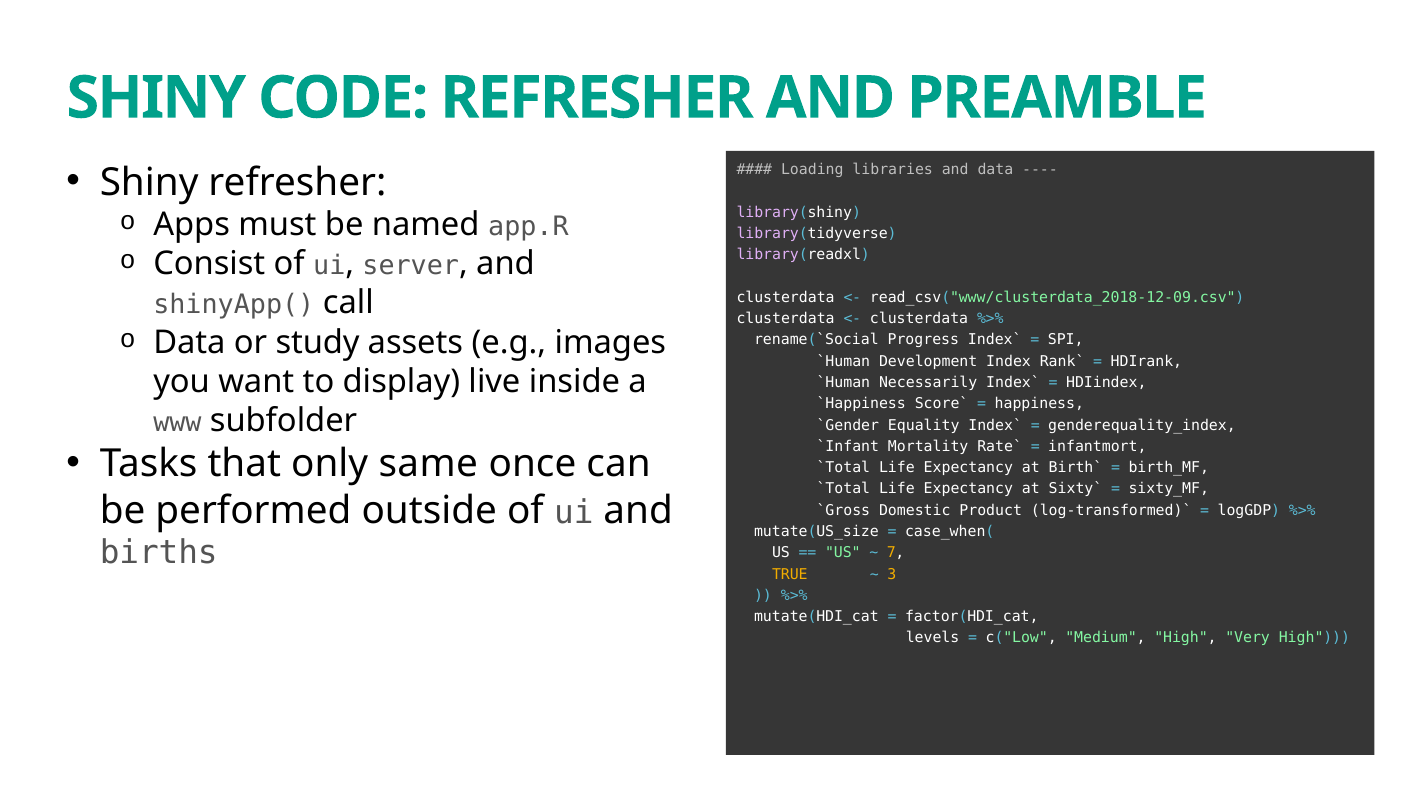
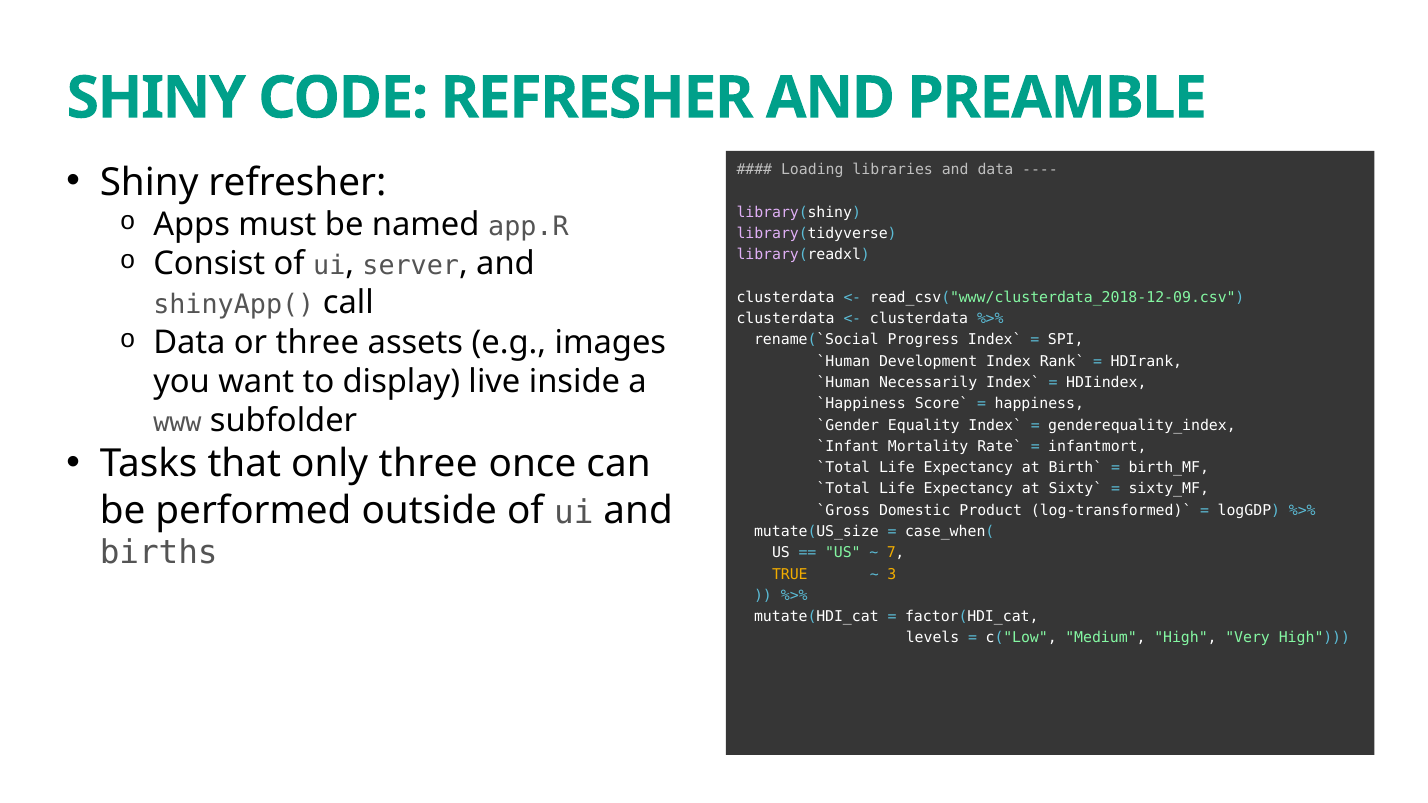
or study: study -> three (317, 343)
only same: same -> three (428, 464)
